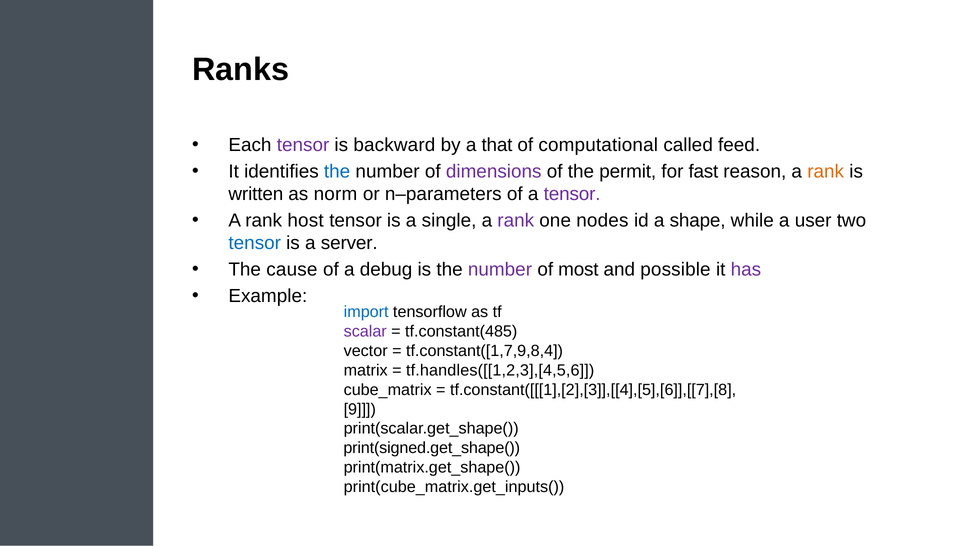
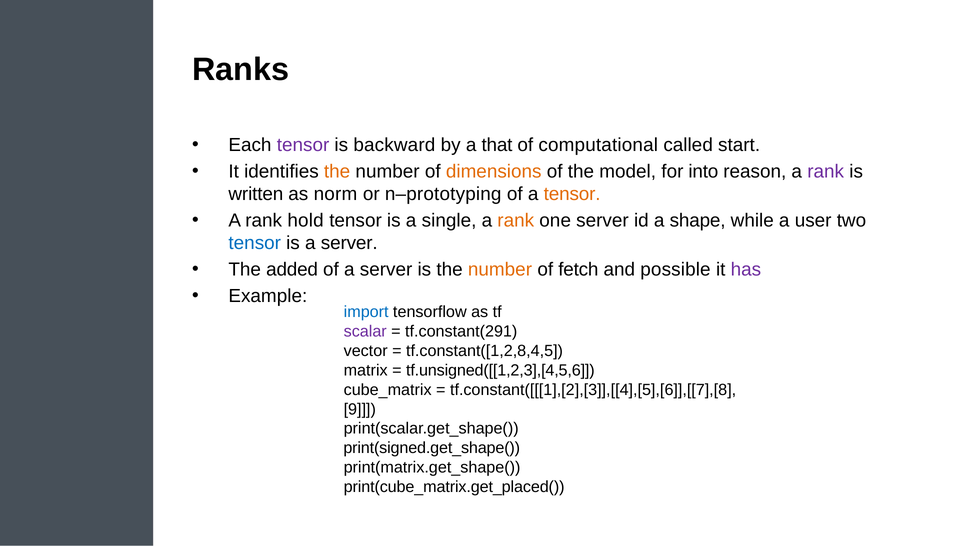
feed: feed -> start (739, 145)
the colour: blue -> orange (337, 171)
dimensions colour: purple -> orange (494, 171)
permit: permit -> model (628, 171)
fast: fast -> into (703, 171)
rank colour: orange -> purple (826, 171)
n–parameters: n–parameters -> n–prototyping (443, 194)
tensor colour: purple -> orange (572, 194)
host: host -> hold (306, 221)
rank colour: purple -> orange (516, 221)
one nodes: nodes -> server (602, 221)
cause: cause -> added (292, 270)
of a debug: debug -> server (386, 270)
number colour: purple -> orange (500, 270)
most: most -> fetch (578, 270)
tf.constant(485: tf.constant(485 -> tf.constant(291 (461, 332)
tf.constant([1,7,9,8,4: tf.constant([1,7,9,8,4 -> tf.constant([1,2,8,4,5 (485, 351)
tf.handles([[1,2,3],[4,5,6: tf.handles([[1,2,3],[4,5,6 -> tf.unsigned([[1,2,3],[4,5,6 (500, 371)
print(cube_matrix.get_inputs(: print(cube_matrix.get_inputs( -> print(cube_matrix.get_placed( (454, 487)
